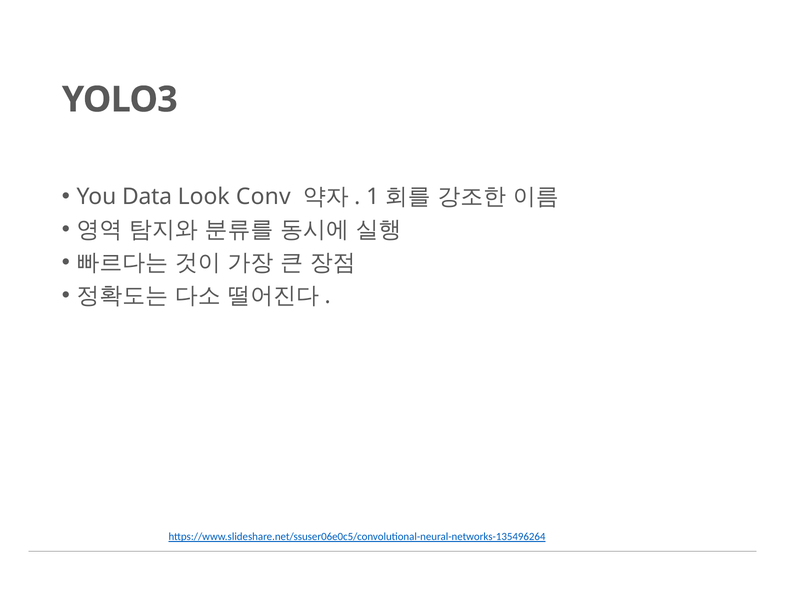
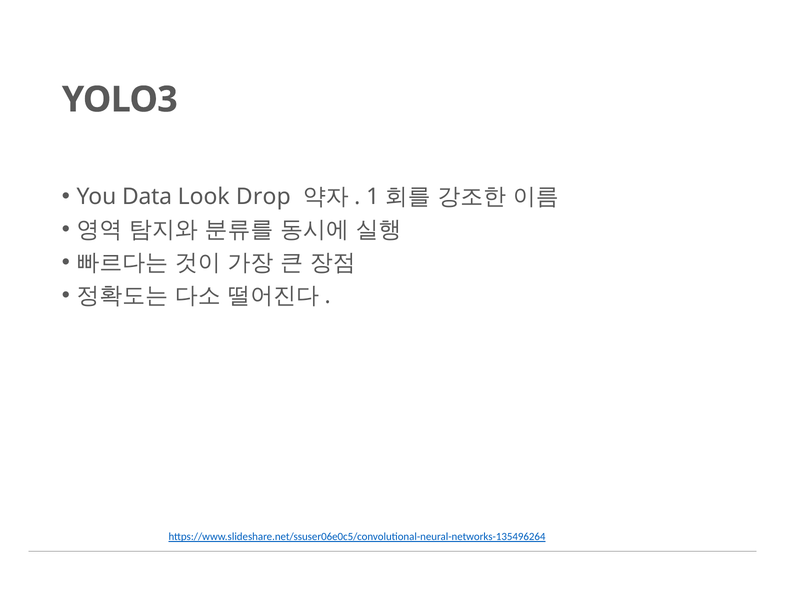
Conv: Conv -> Drop (263, 197)
